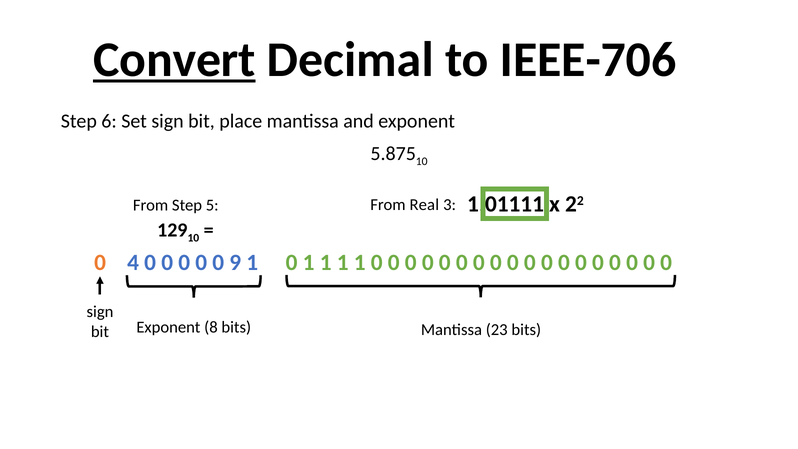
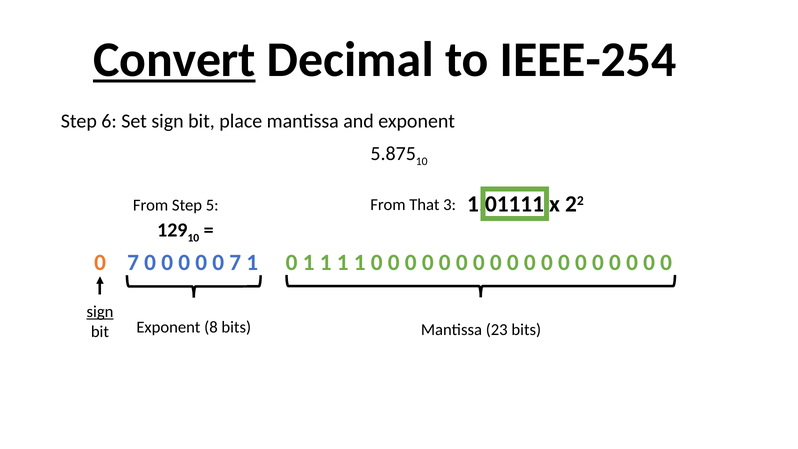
IEEE-706: IEEE-706 -> IEEE-254 (588, 60)
Real: Real -> That (424, 205)
4: 4 -> 7 (133, 262)
0 0 9: 9 -> 7 (235, 262)
sign underline: none -> present (100, 312)
